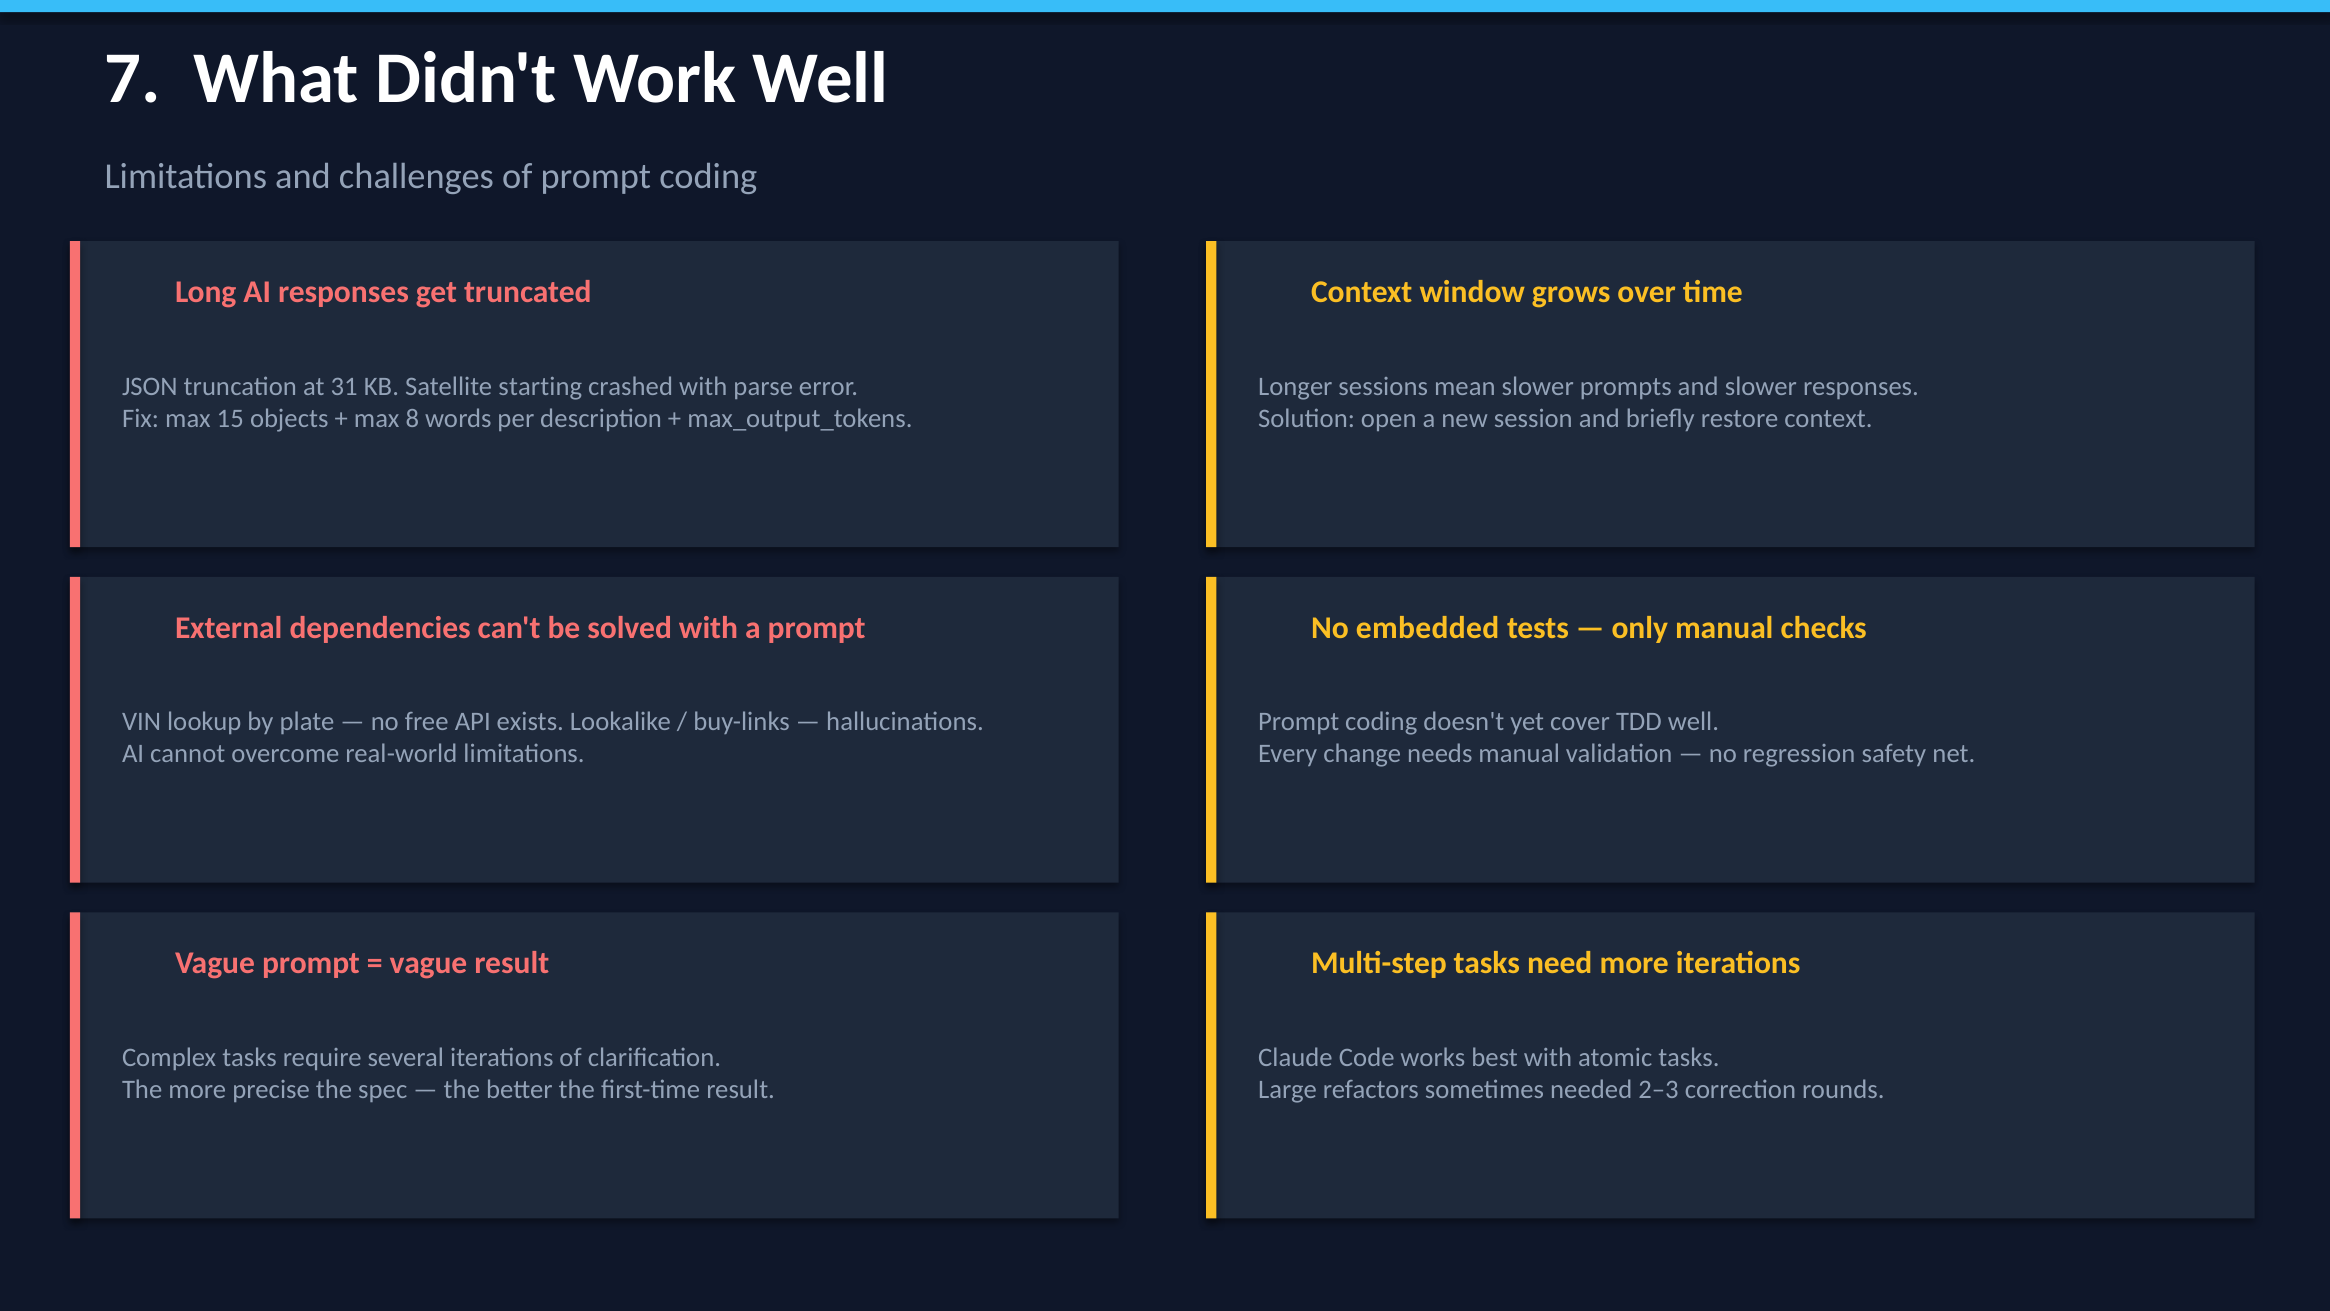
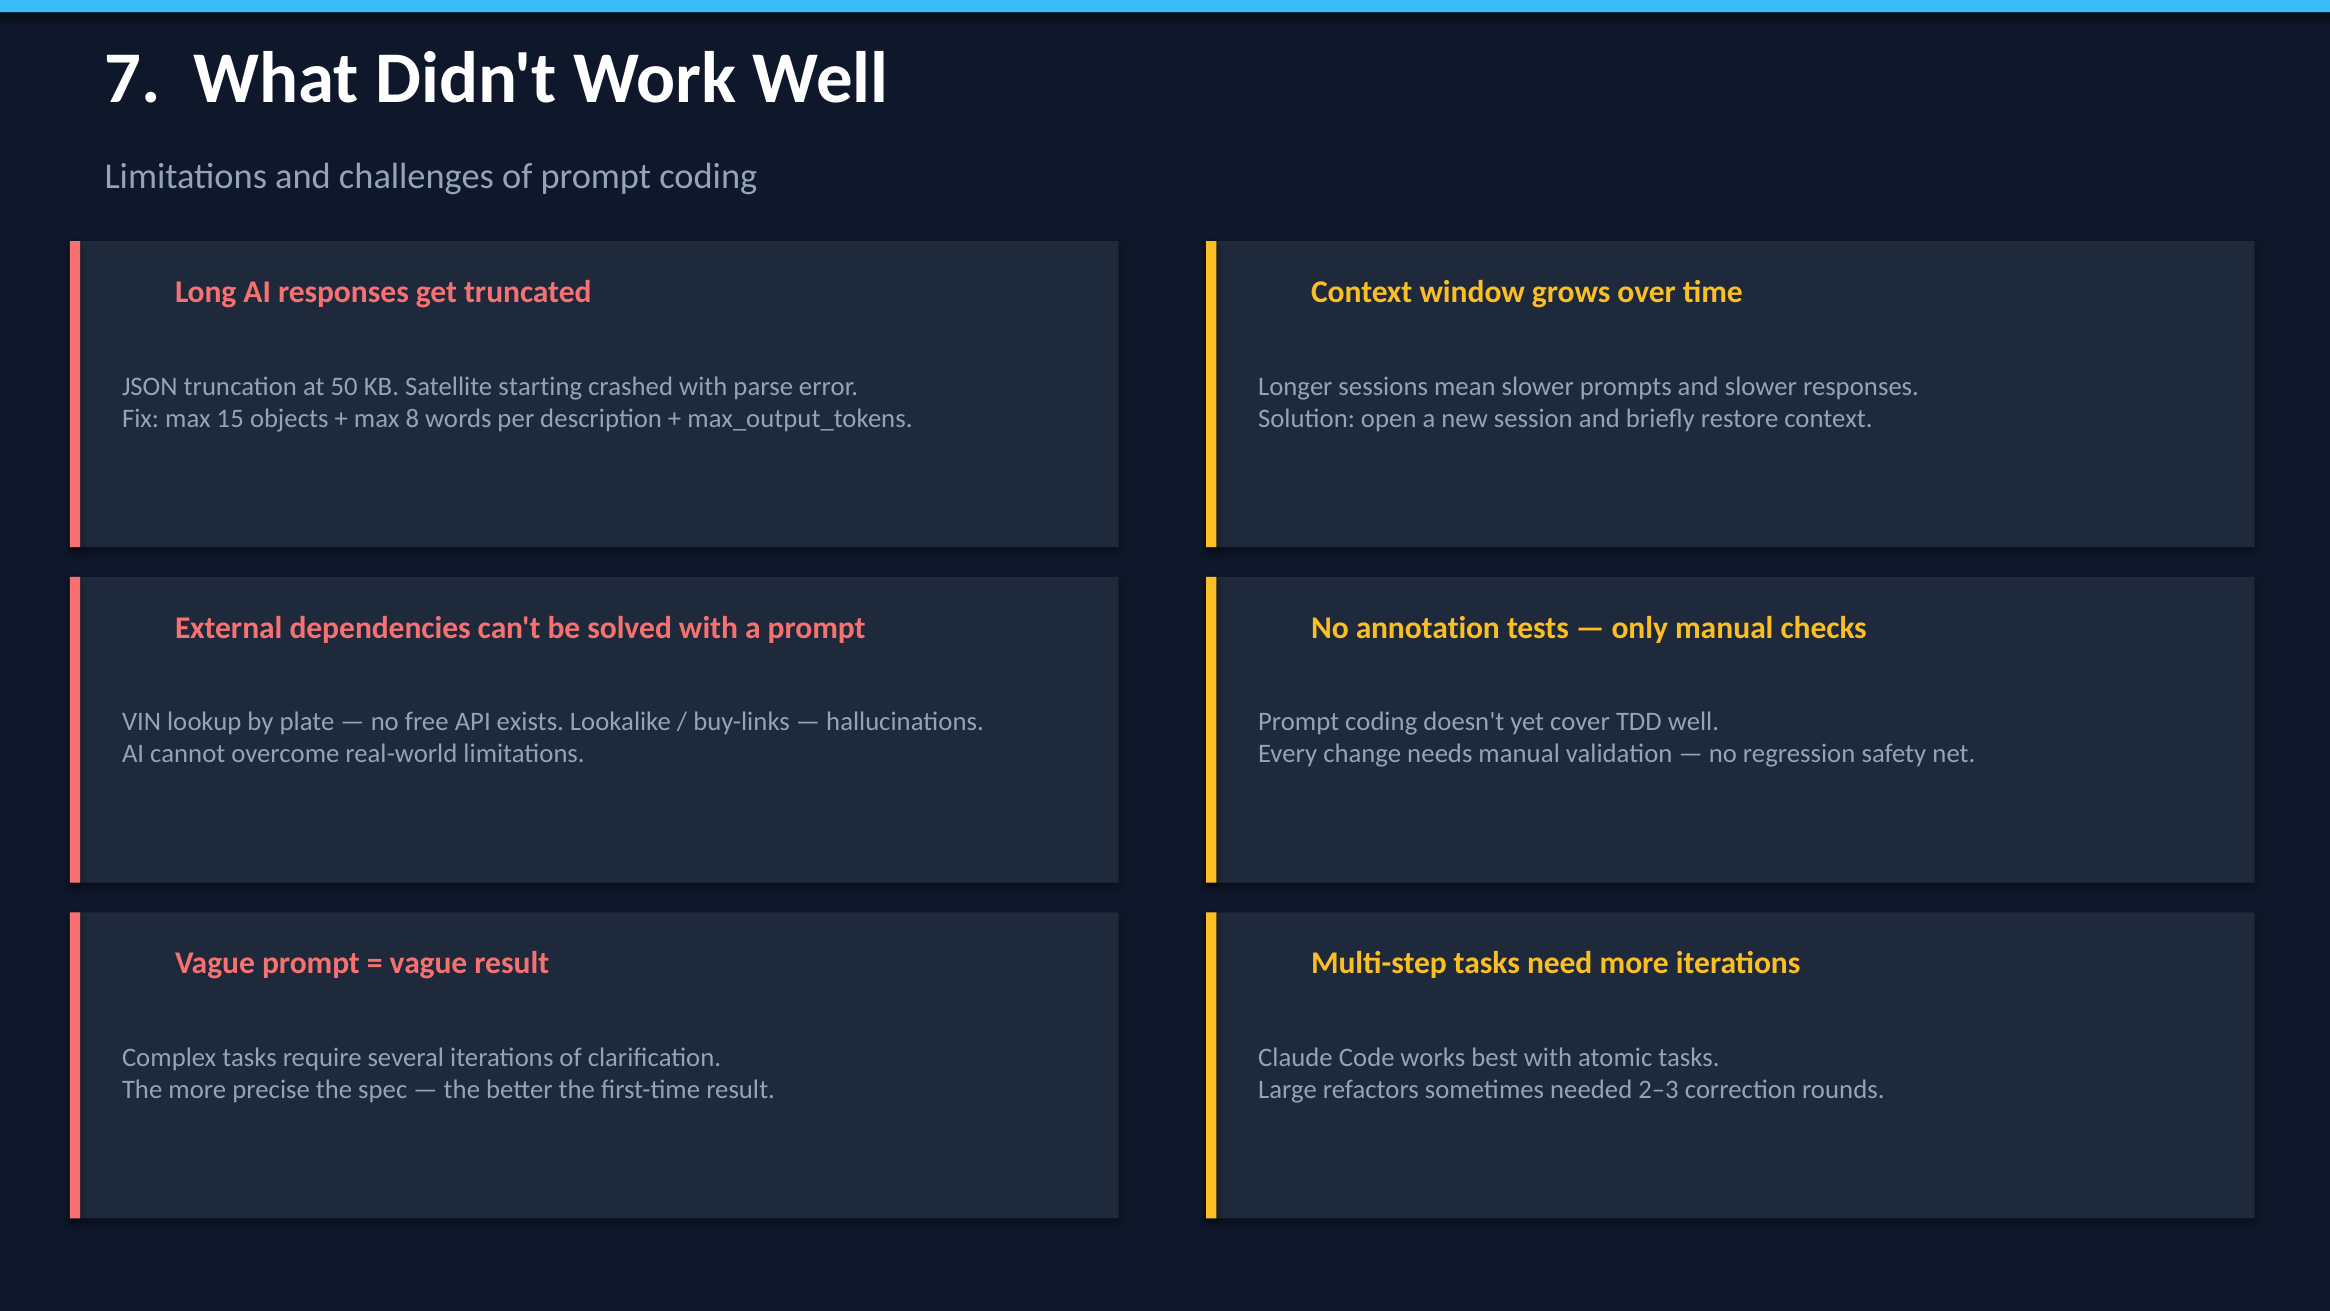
31: 31 -> 50 (344, 386)
embedded: embedded -> annotation (1428, 628)
